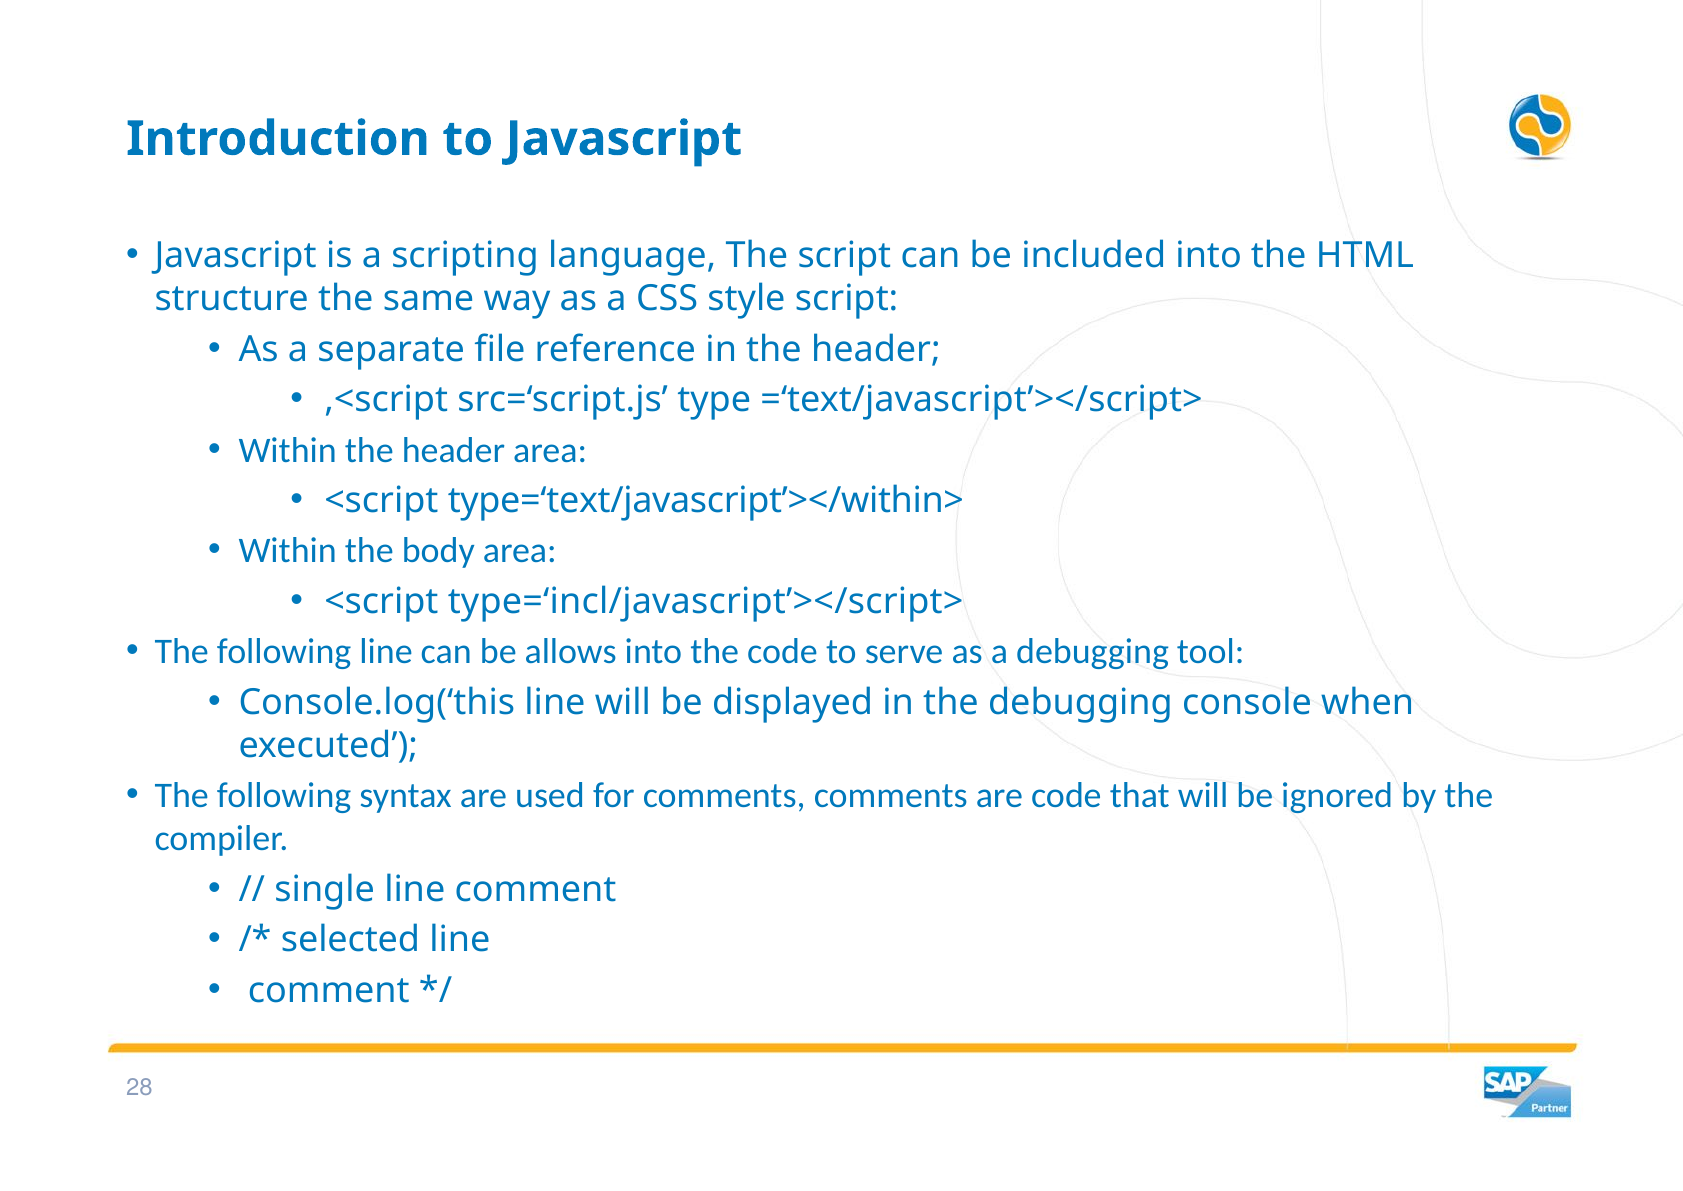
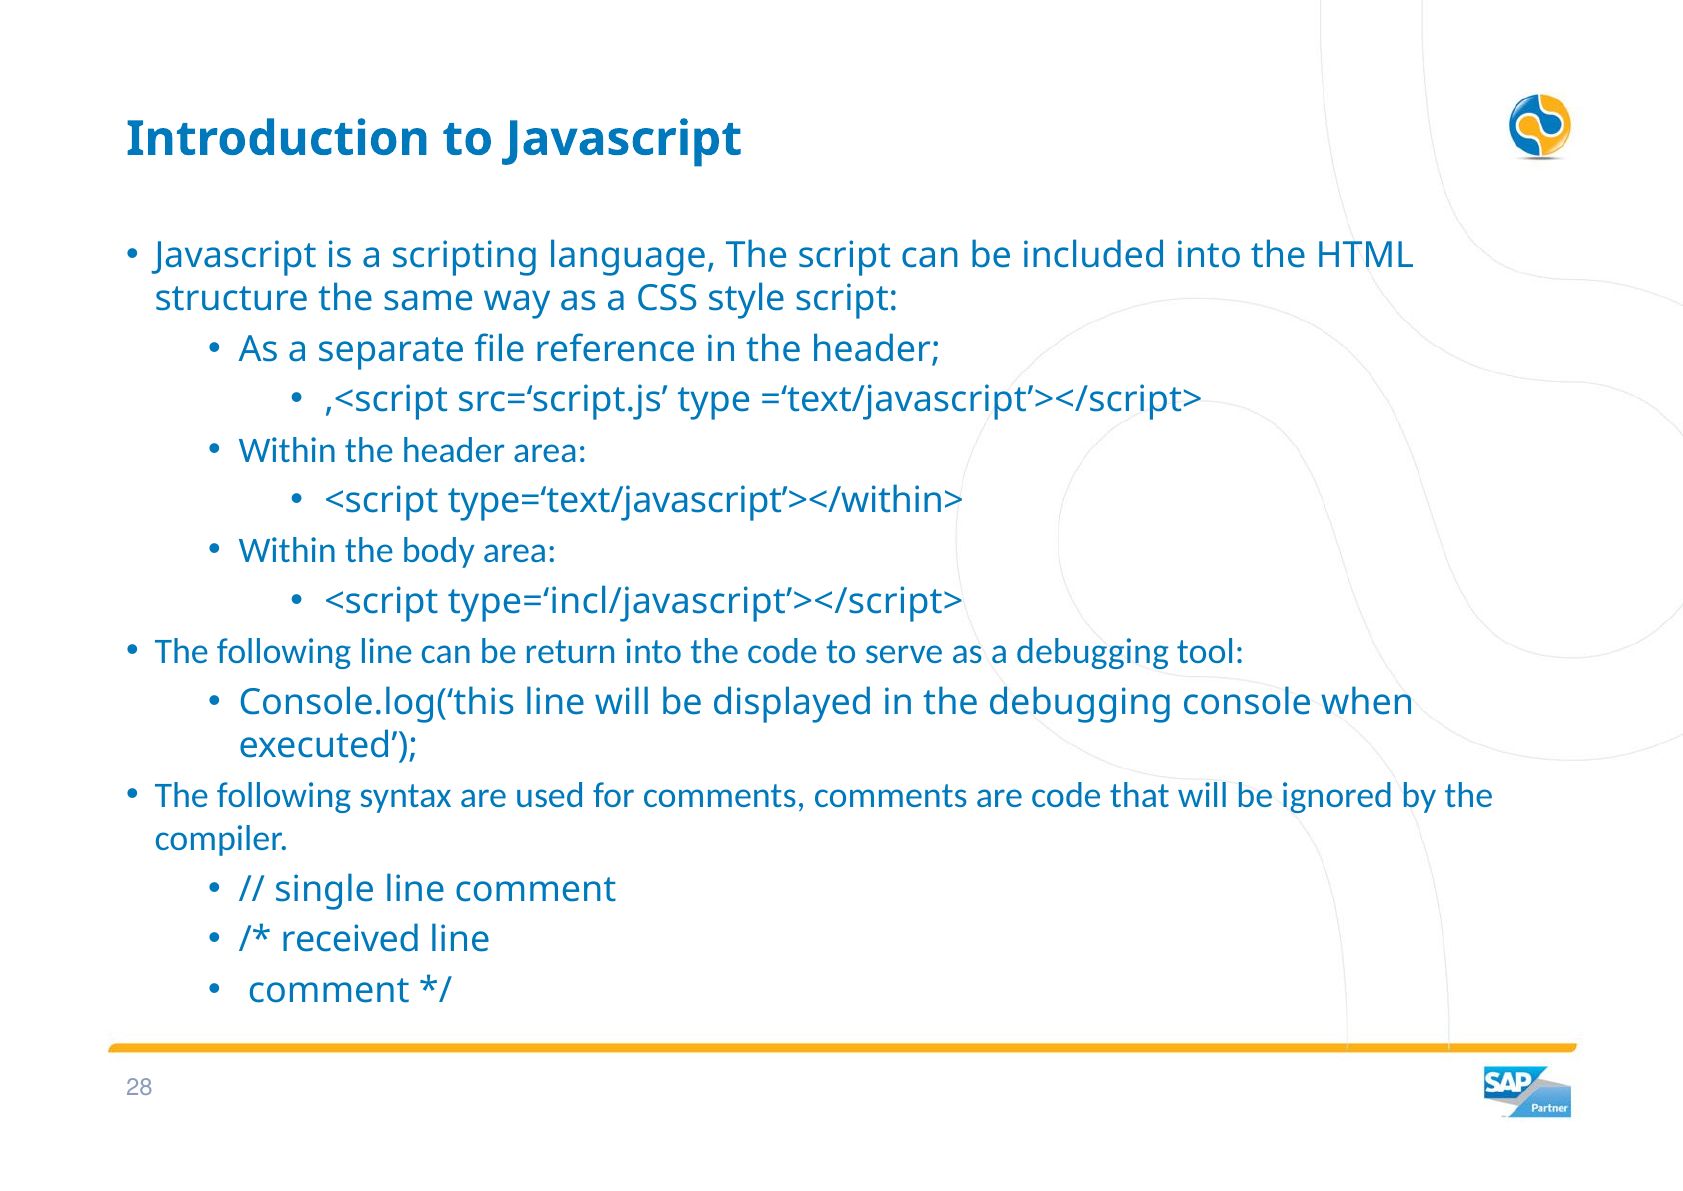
allows: allows -> return (571, 652)
selected: selected -> received (351, 940)
